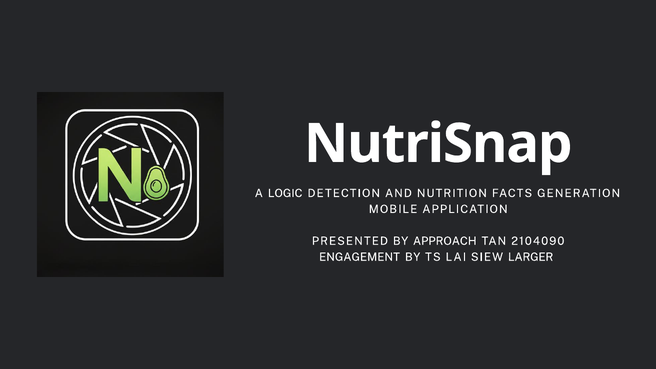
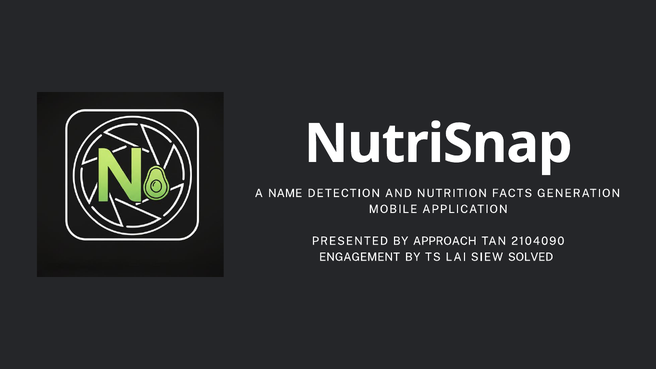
LOGIC: LOGIC -> NAME (285, 193)
LARGER: LARGER -> SOLVED (531, 257)
